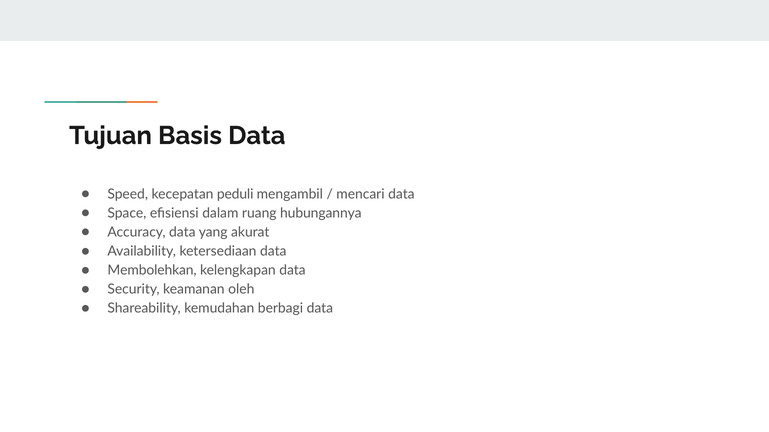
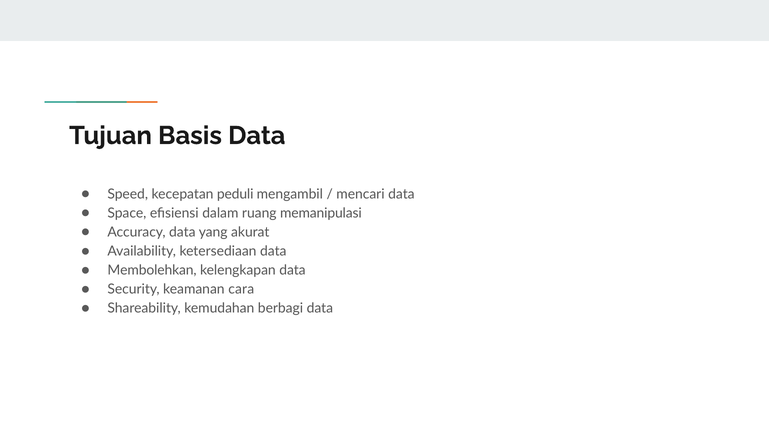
hubungannya: hubungannya -> memanipulasi (321, 213)
oleh: oleh -> cara (241, 290)
